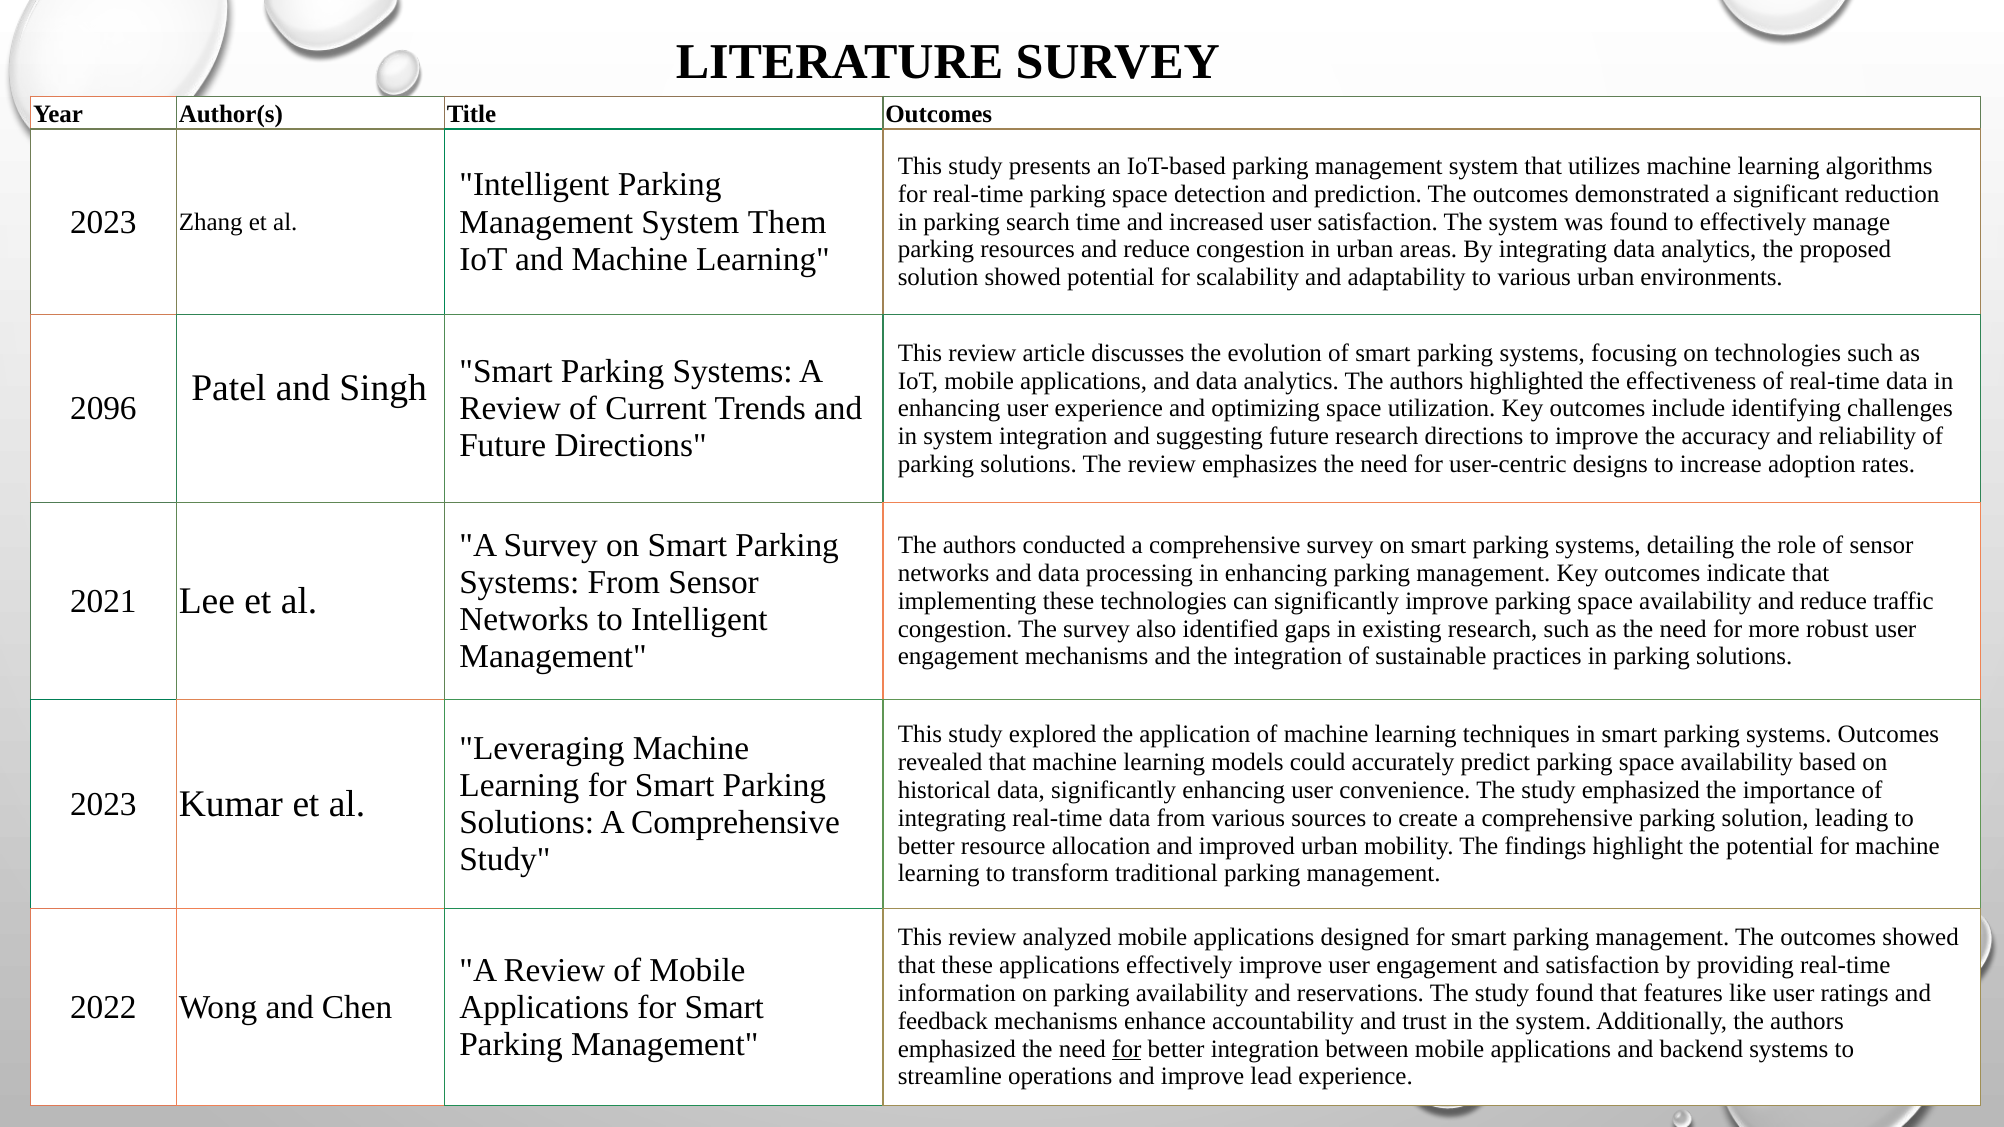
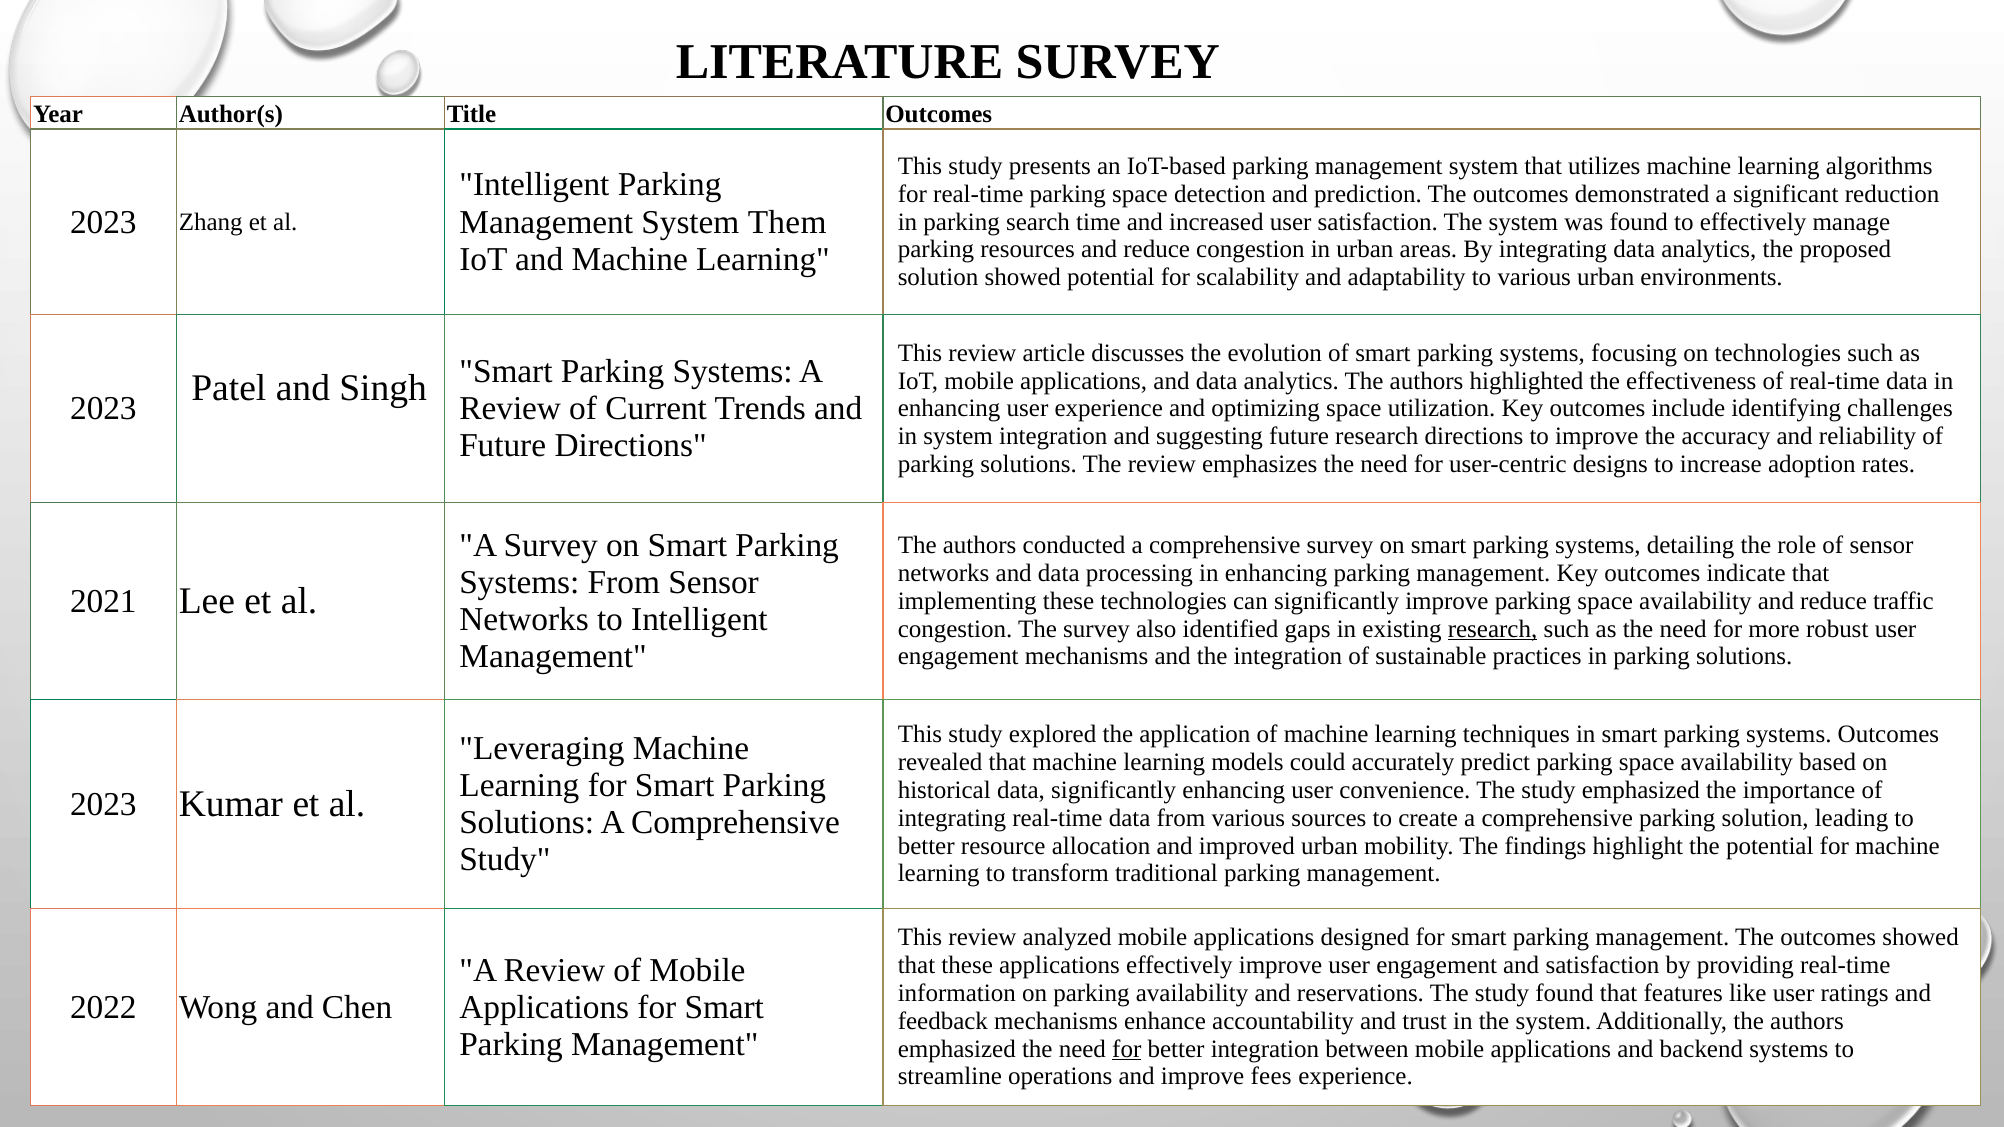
2096: 2096 -> 2023 (103, 409)
research underline: none -> present (1493, 629)
lead: lead -> fees (1271, 1077)
